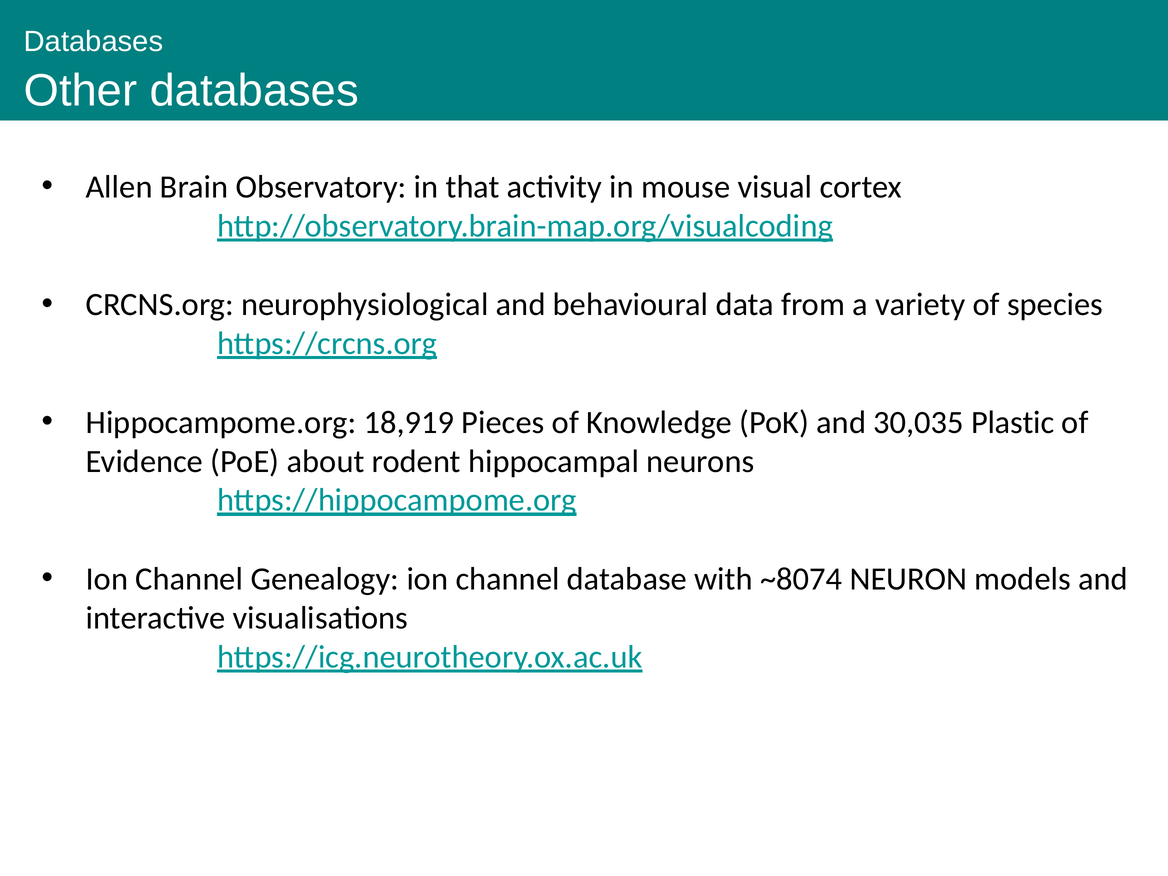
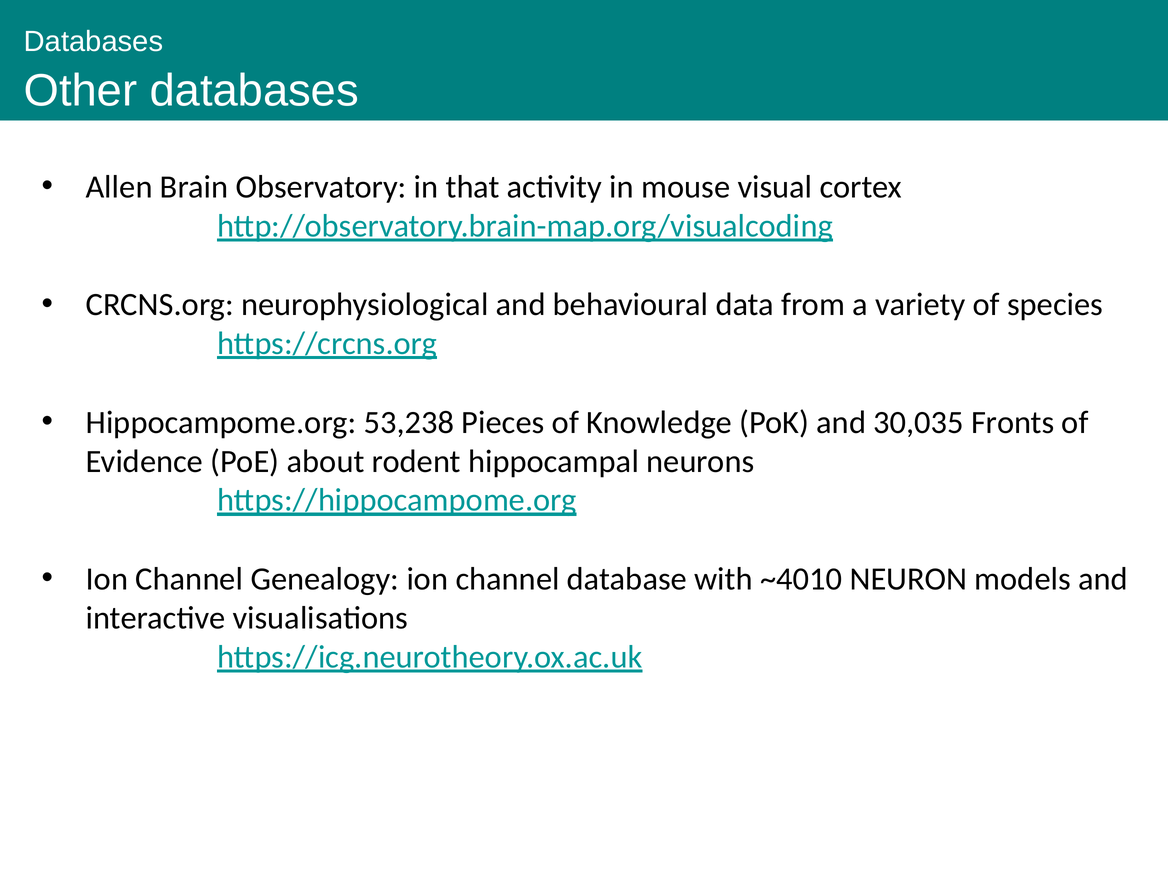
18,919: 18,919 -> 53,238 (409, 422)
Plastic: Plastic -> Fronts (1013, 422)
~8074: ~8074 -> ~4010 (801, 579)
